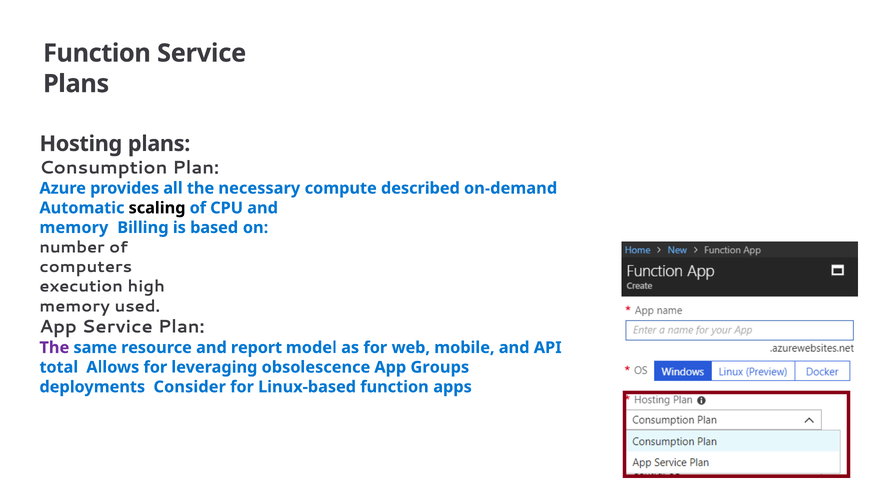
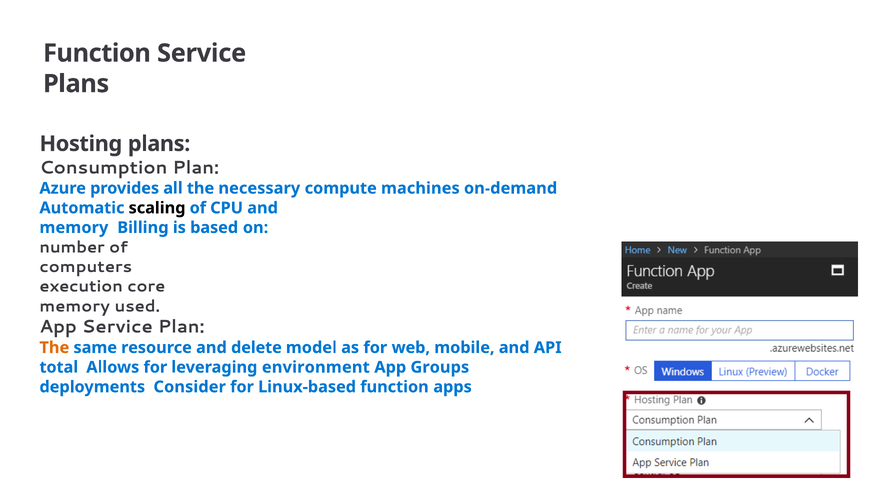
described: described -> machines (420, 188)
high: high -> core (146, 286)
The colour: purple -> orange (54, 348)
report: report -> delete (256, 348)
obsolescence: obsolescence -> environment (316, 367)
